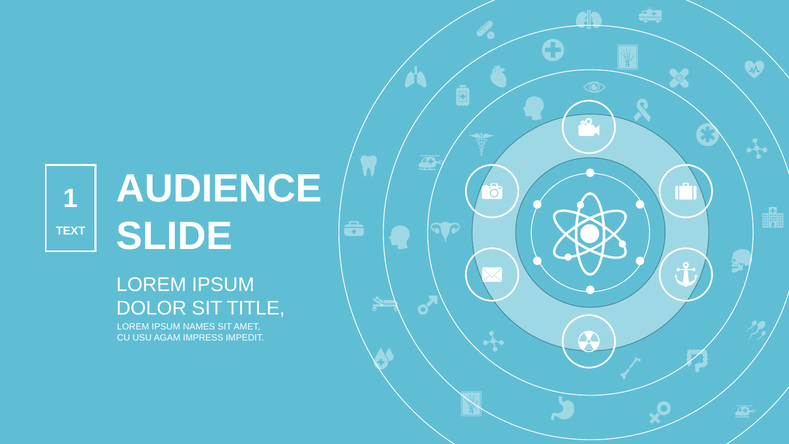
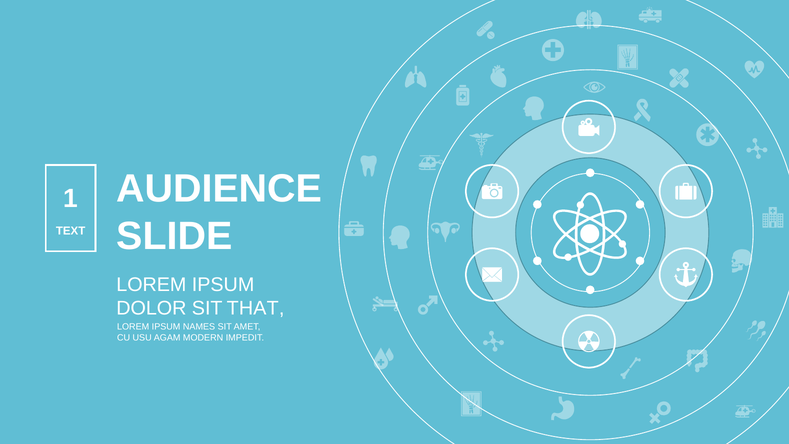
TITLE: TITLE -> THAT (256, 308)
IMPRESS: IMPRESS -> MODERN (203, 337)
